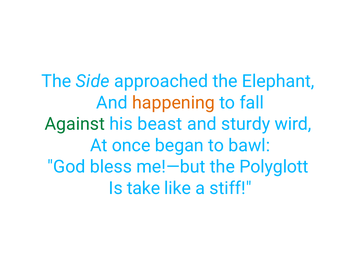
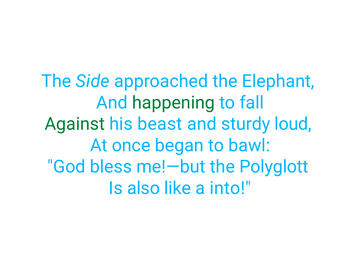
happening colour: orange -> green (173, 103)
wird: wird -> loud (293, 124)
take: take -> also (144, 188)
stiff: stiff -> into (230, 188)
